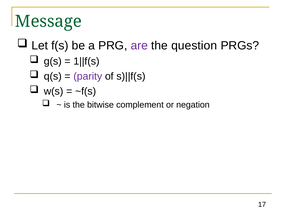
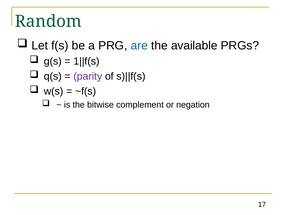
Message: Message -> Random (48, 21)
are colour: purple -> blue (139, 45)
question: question -> available (194, 45)
